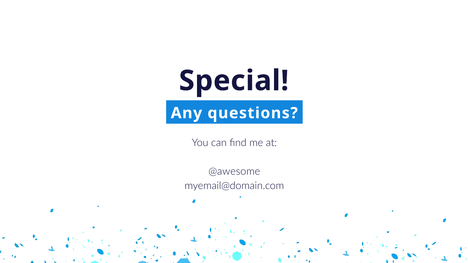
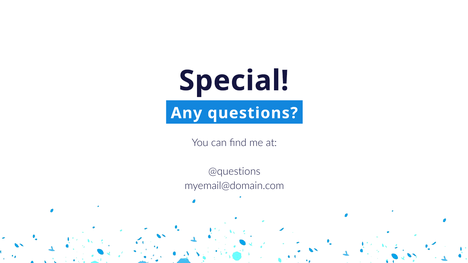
@awesome: @awesome -> @questions (234, 171)
